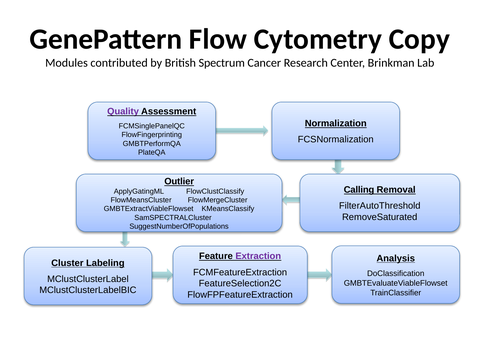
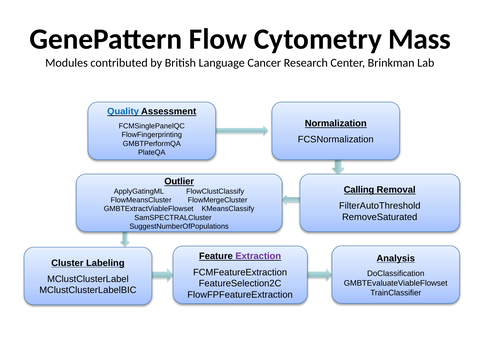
Copy: Copy -> Mass (419, 39)
Spectrum: Spectrum -> Language (222, 63)
Quality colour: purple -> blue (123, 111)
